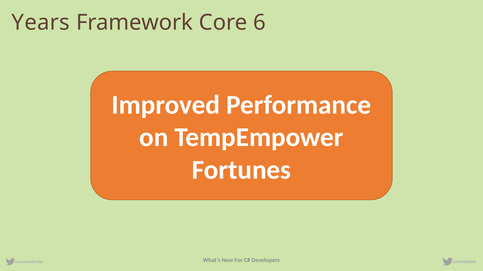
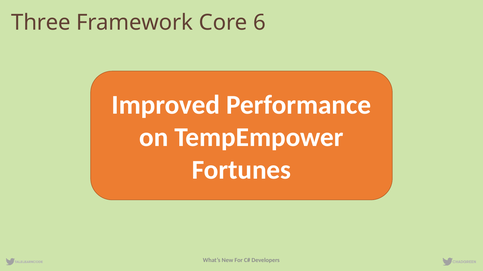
Years: Years -> Three (41, 23)
